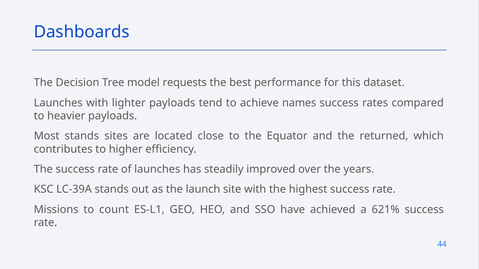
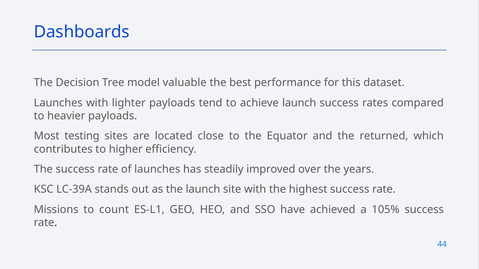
requests: requests -> valuable (185, 83)
achieve names: names -> launch (299, 103)
Most stands: stands -> testing (82, 136)
621%: 621% -> 105% (386, 210)
